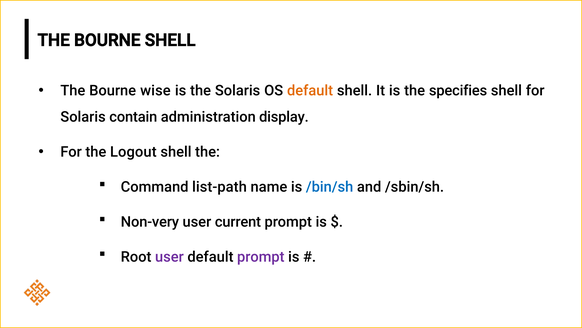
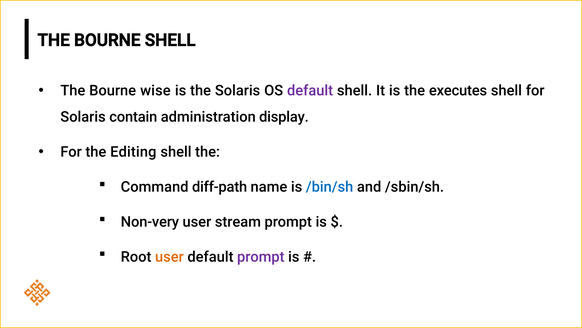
default colour: orange -> purple (310, 90)
specifies: specifies -> executes (458, 90)
Logout: Logout -> Editing (133, 152)
list-path: list-path -> diff-path (220, 187)
current: current -> stream (238, 221)
user colour: purple -> orange (169, 256)
